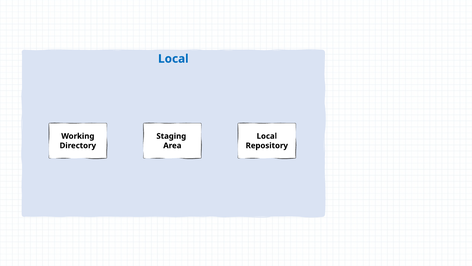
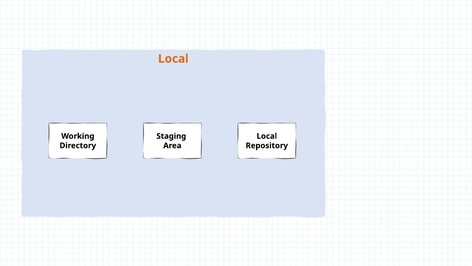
Local colour: blue -> orange (173, 59)
